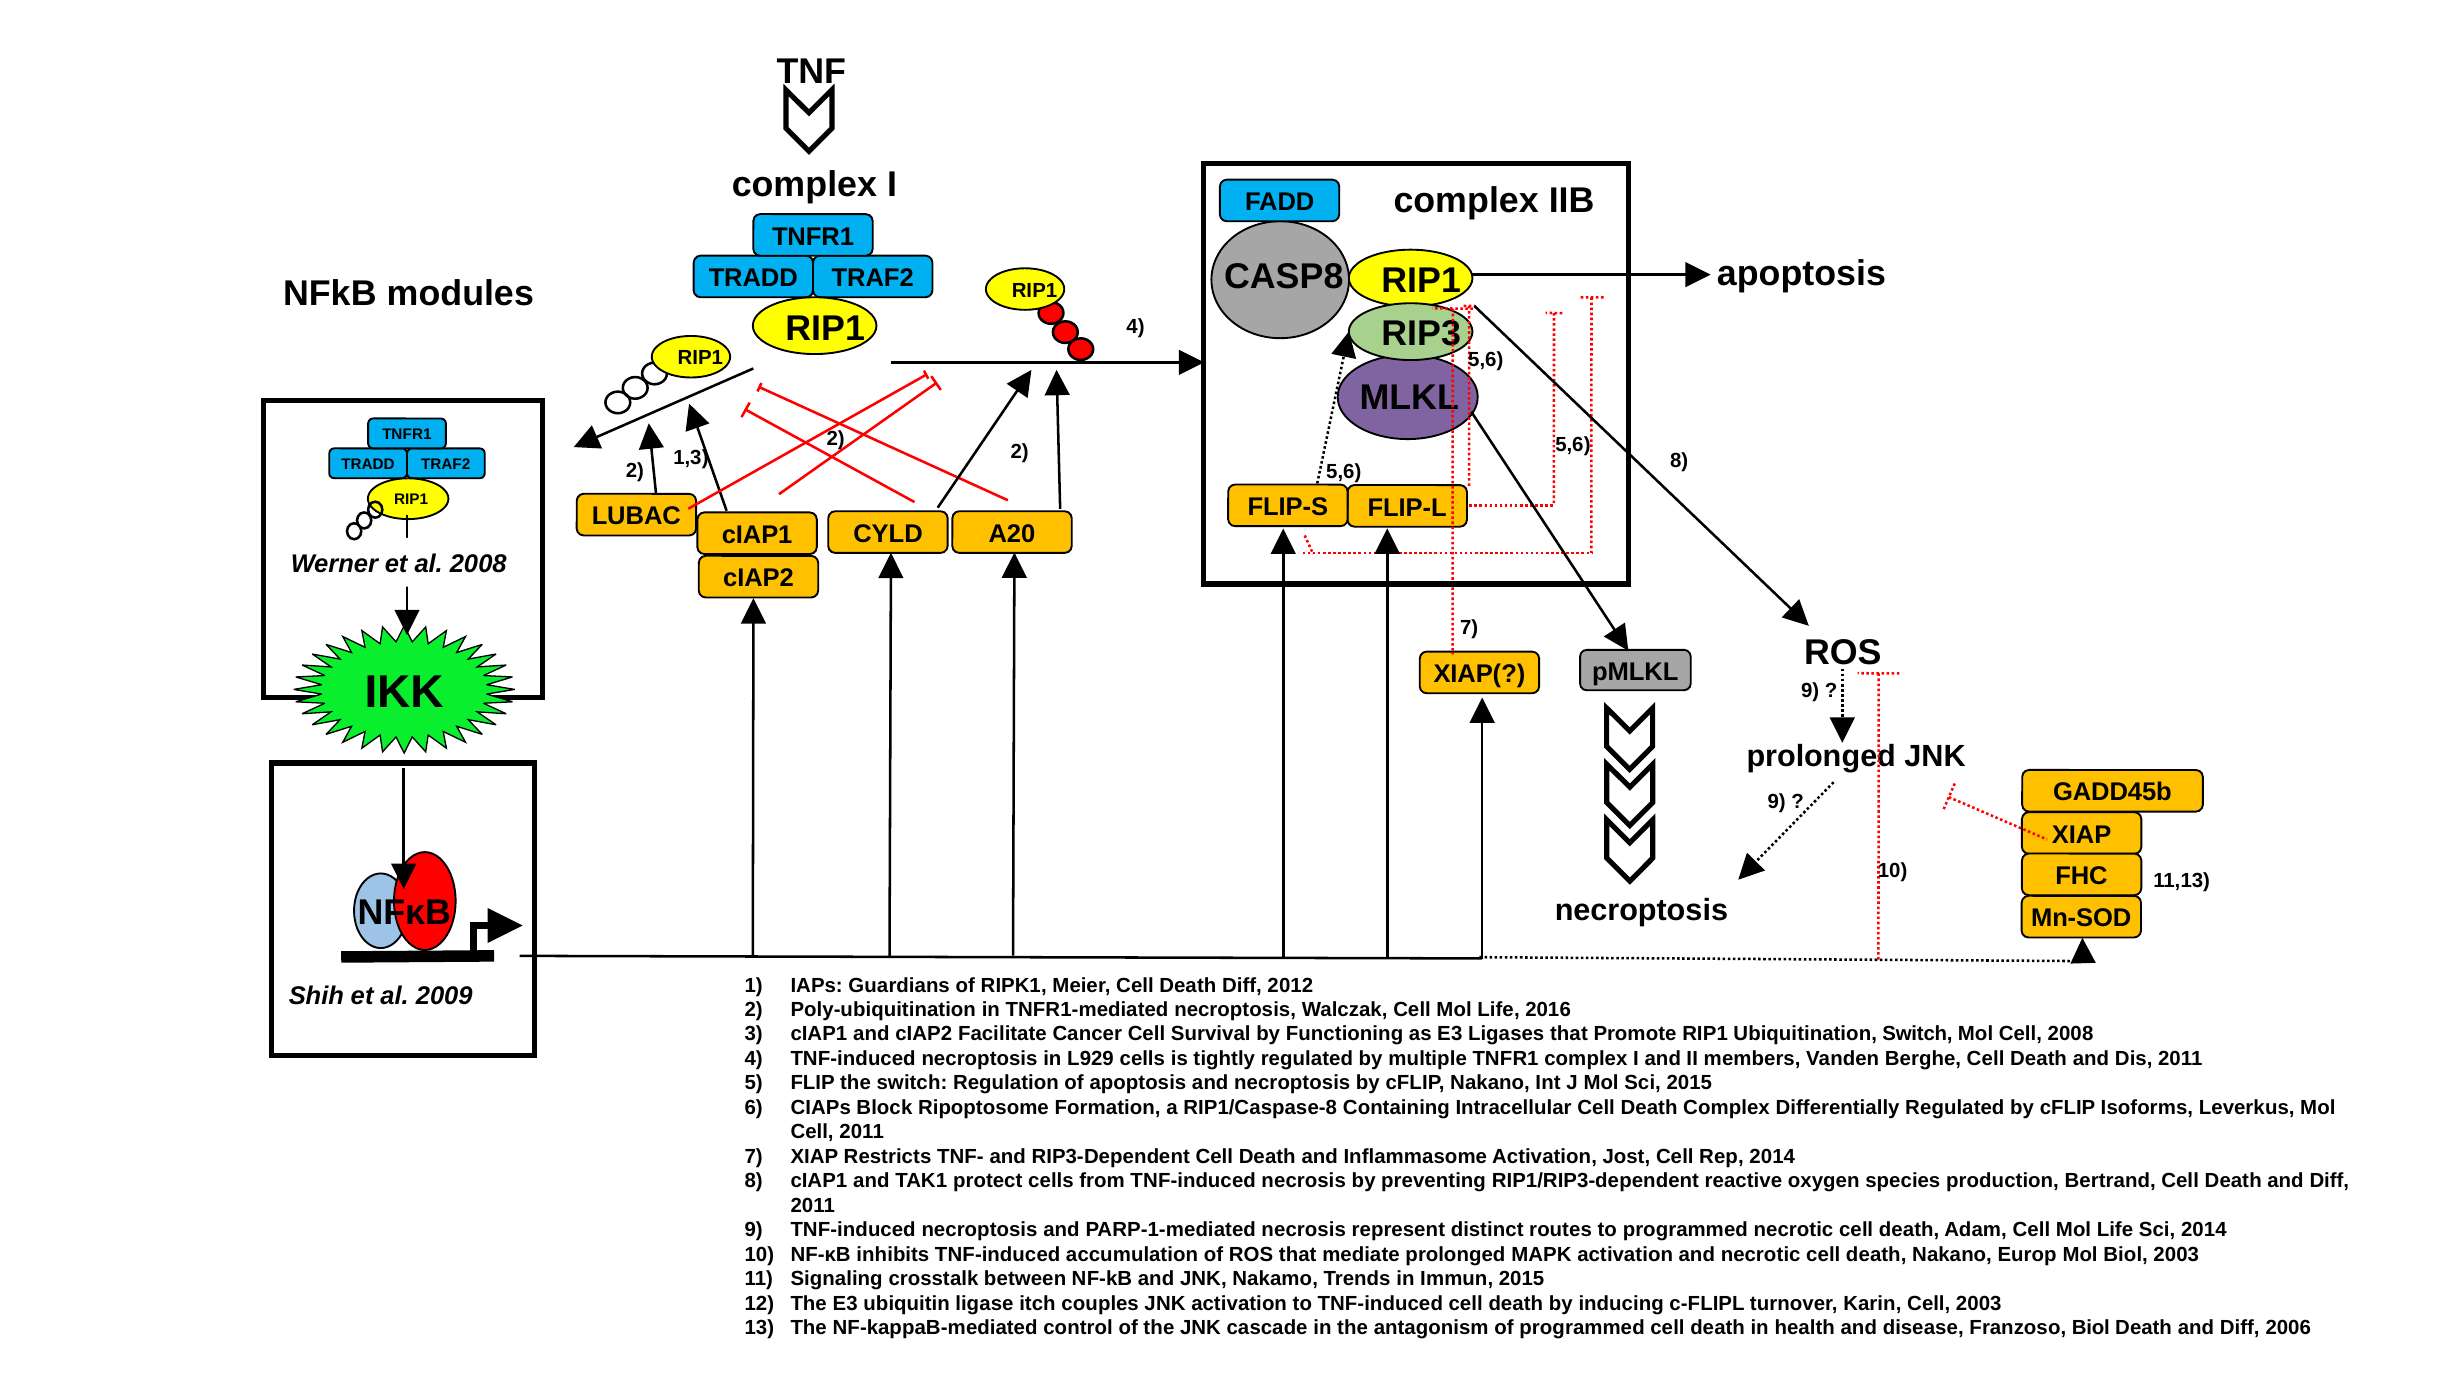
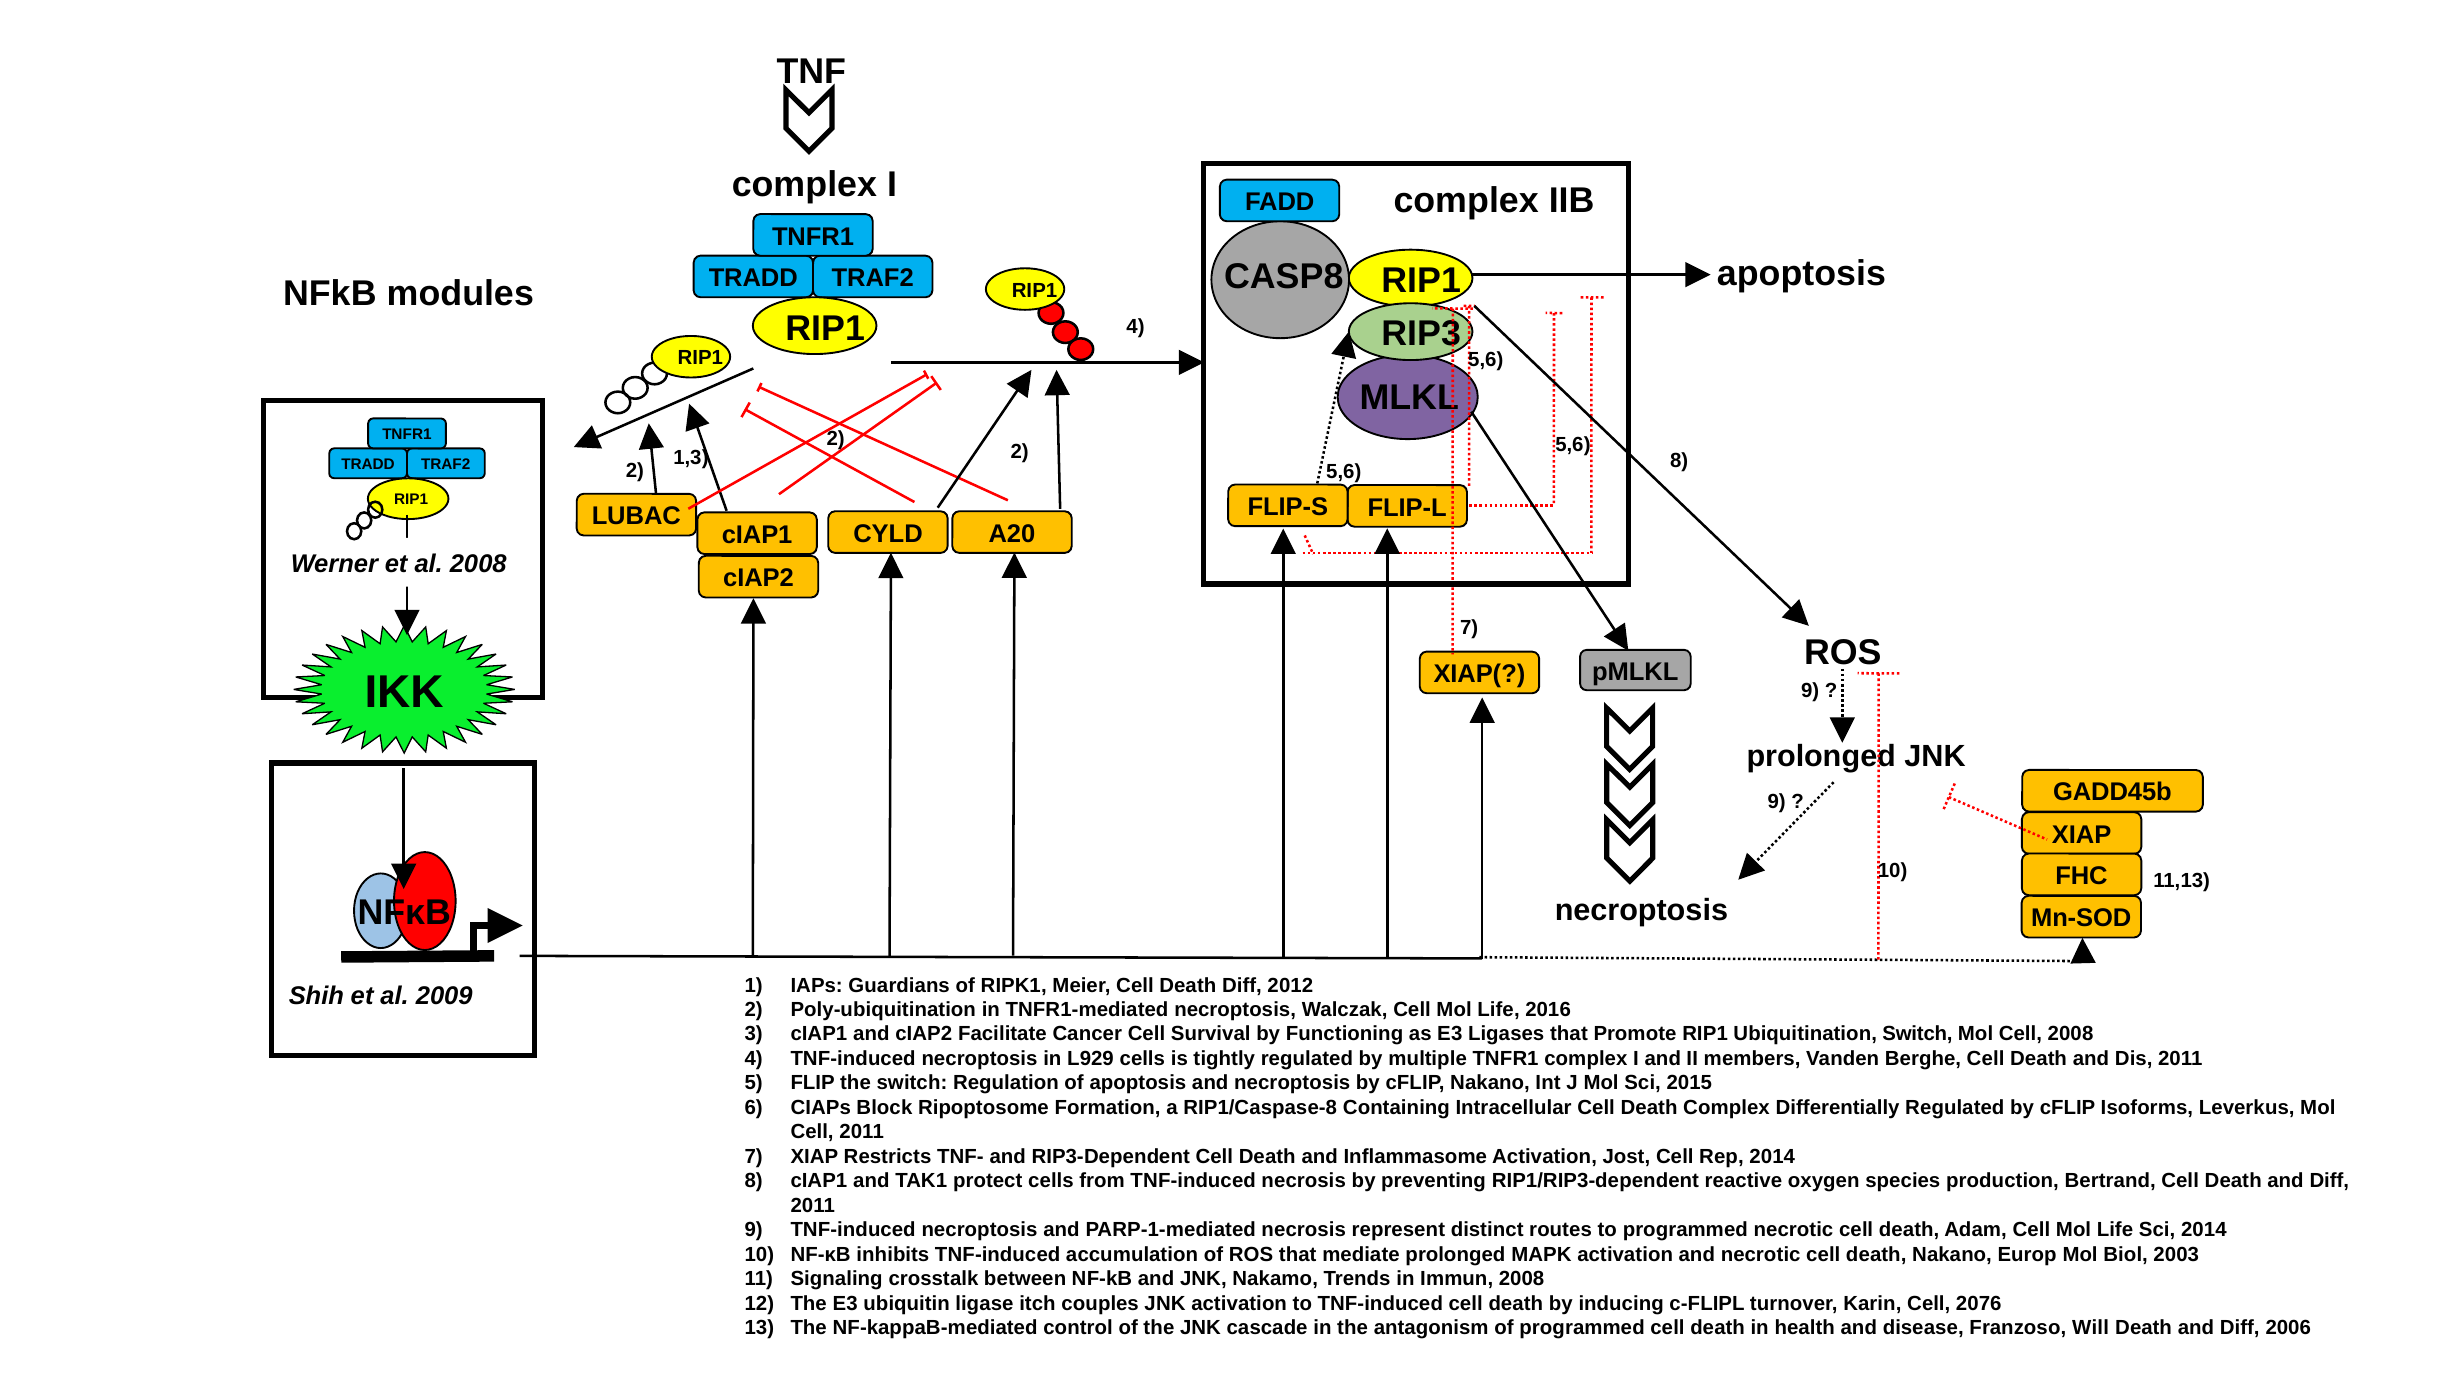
Immun 2015: 2015 -> 2008 (1522, 1279)
Cell 2003: 2003 -> 2076 (1979, 1304)
Franzoso Biol: Biol -> Will (2091, 1328)
